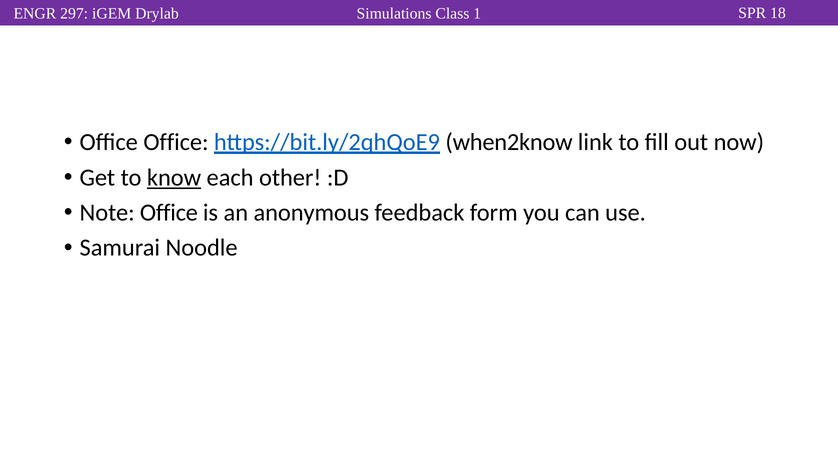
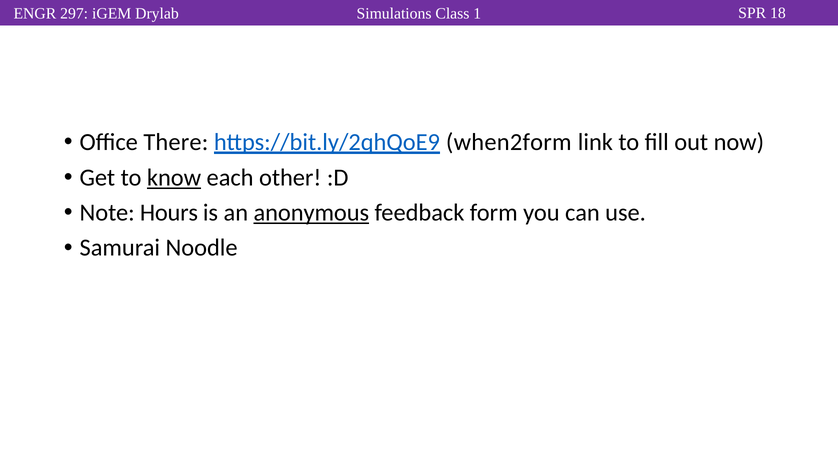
Office Office: Office -> There (176, 142)
when2know: when2know -> when2form (509, 142)
Note Office: Office -> Hours (169, 212)
anonymous underline: none -> present (311, 212)
